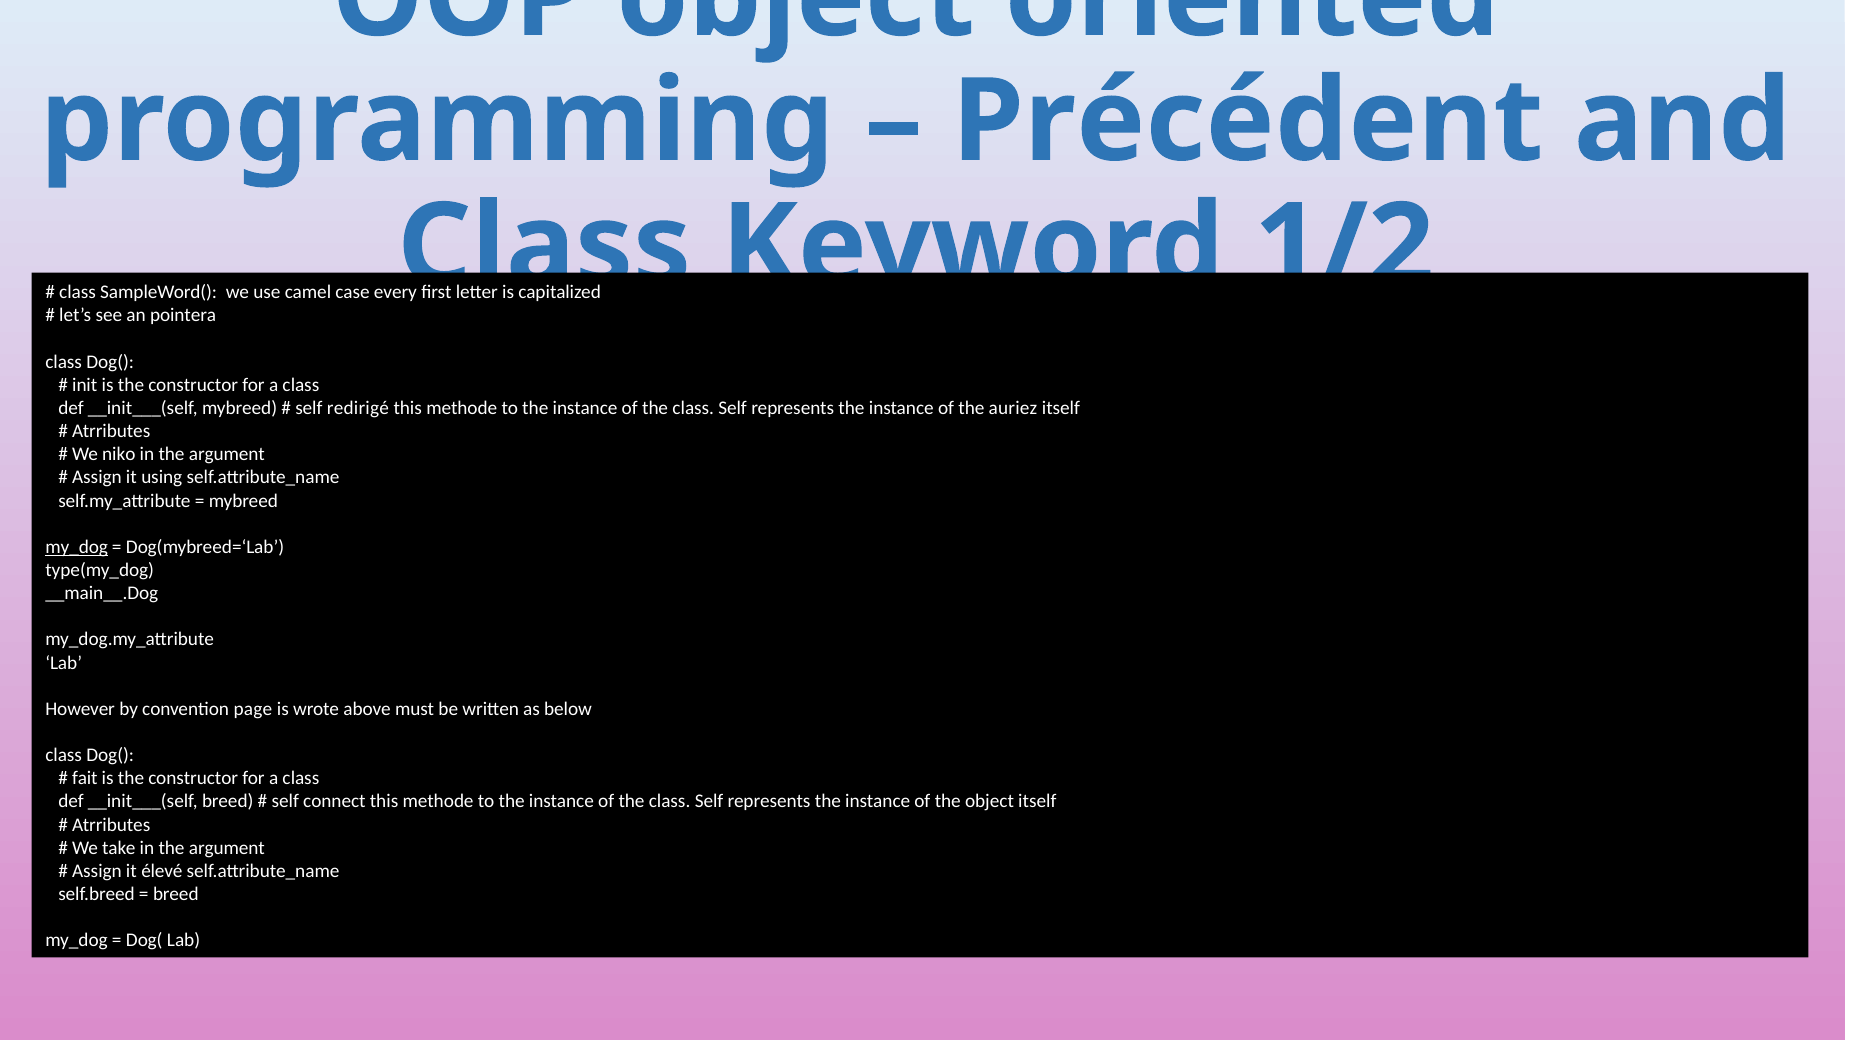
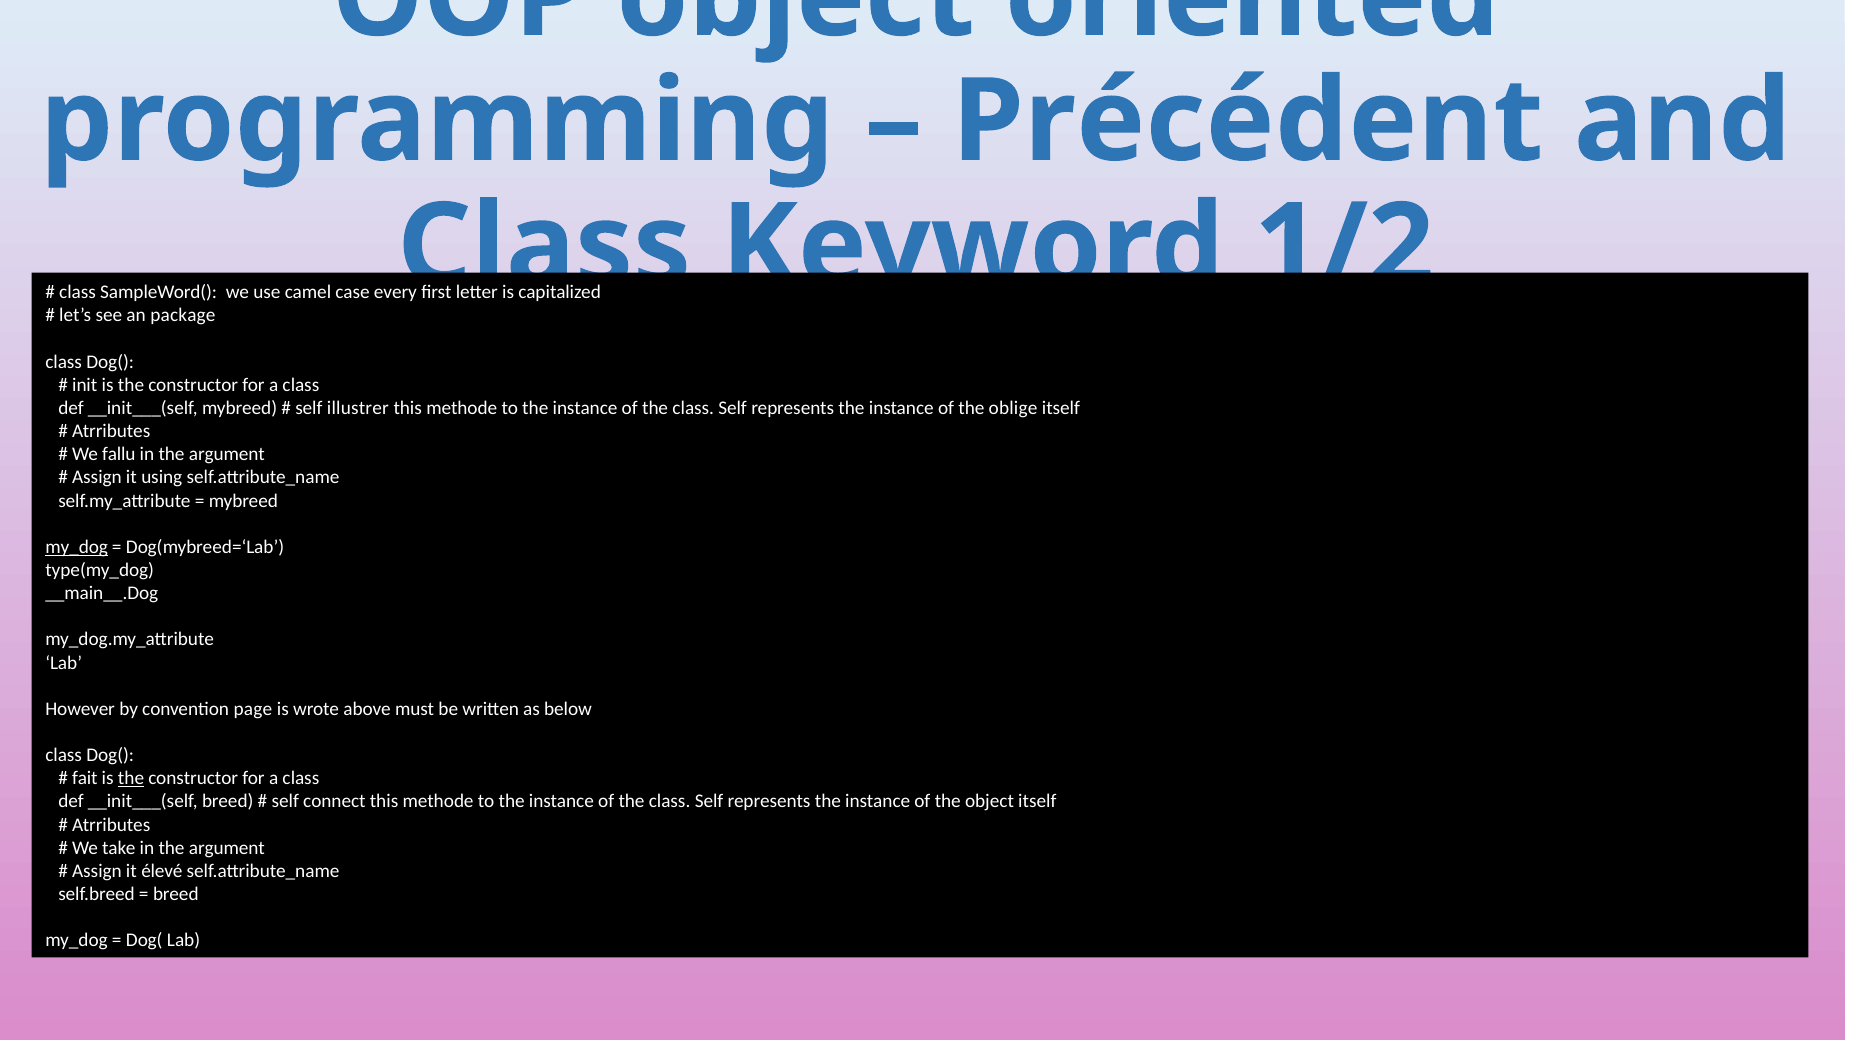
pointera: pointera -> package (183, 315)
redirigé: redirigé -> illustrer (358, 408)
auriez: auriez -> oblige (1013, 408)
niko: niko -> fallu (119, 454)
the underline: none -> present (131, 778)
